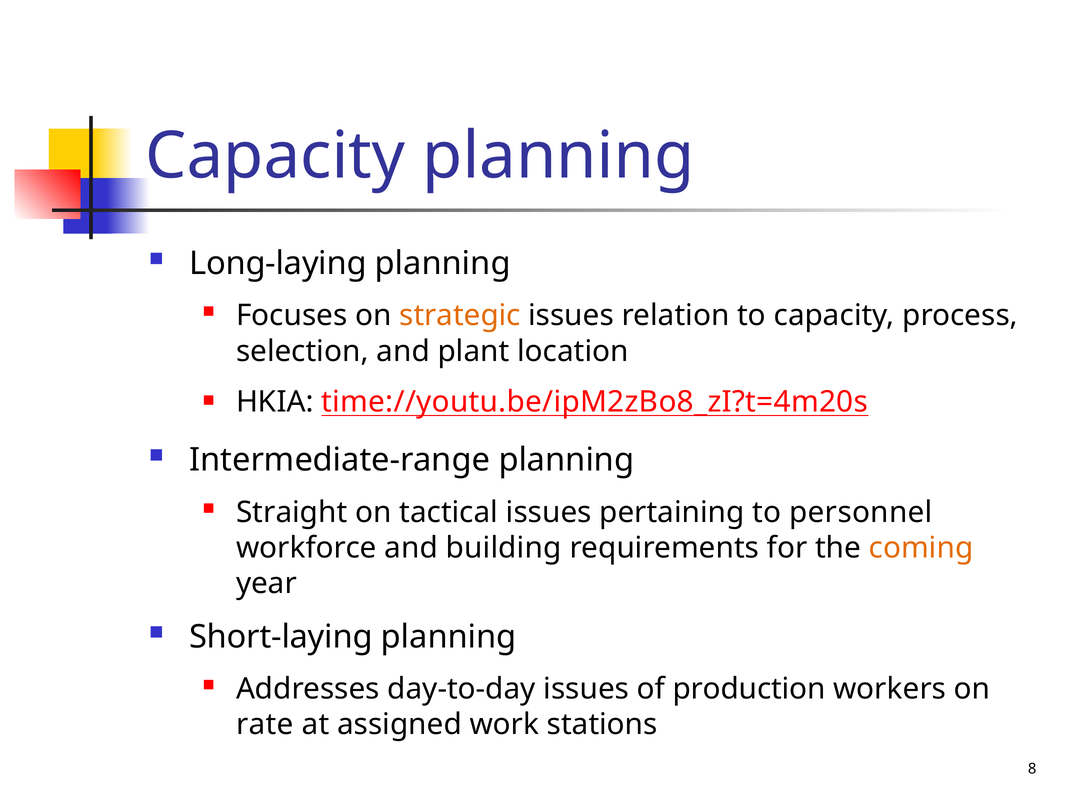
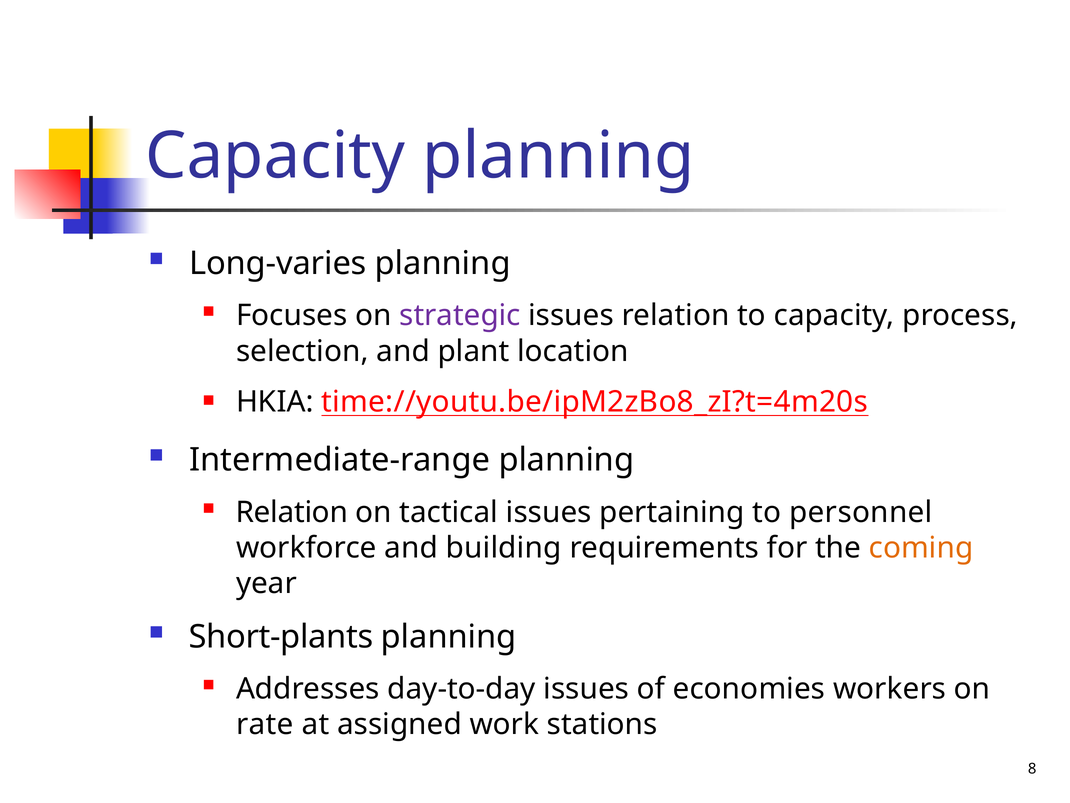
Long-laying: Long-laying -> Long-varies (278, 263)
strategic colour: orange -> purple (460, 315)
Straight: Straight -> Relation (292, 512)
Short-laying: Short-laying -> Short-plants (281, 636)
production: production -> economies (749, 689)
